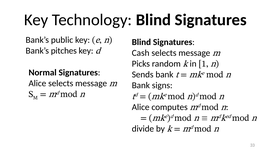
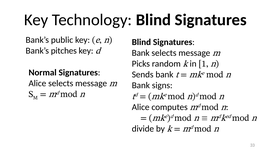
Cash: Cash -> Bank (141, 53)
